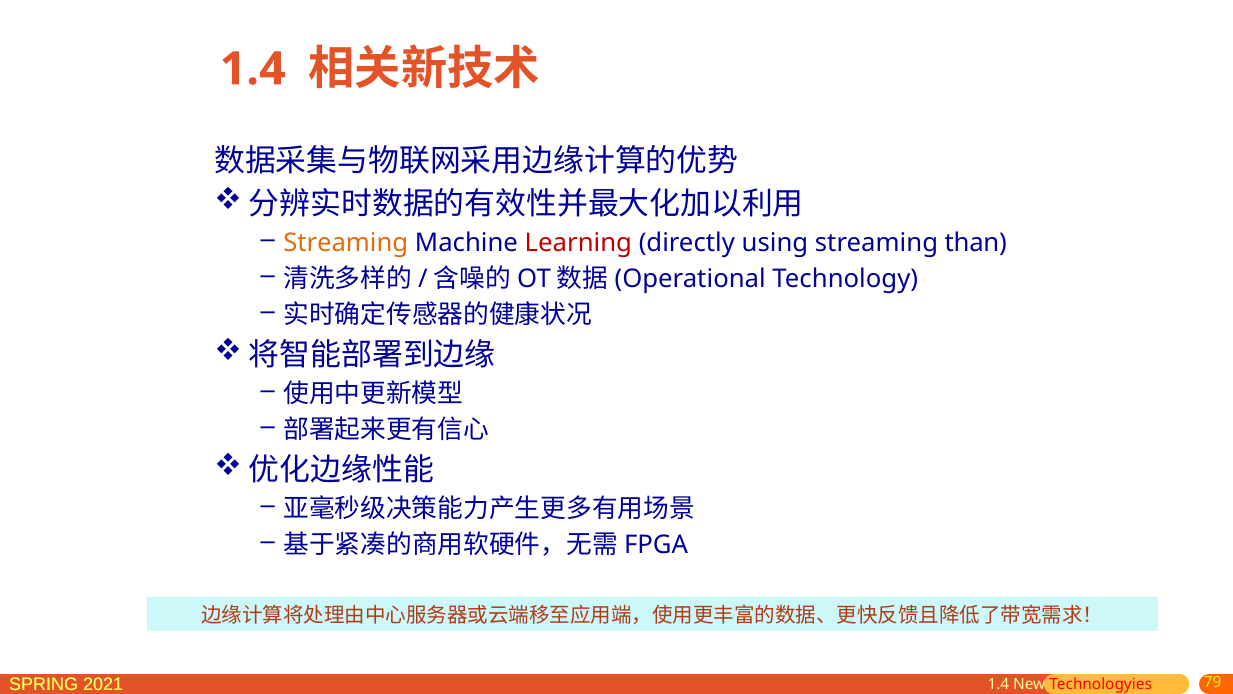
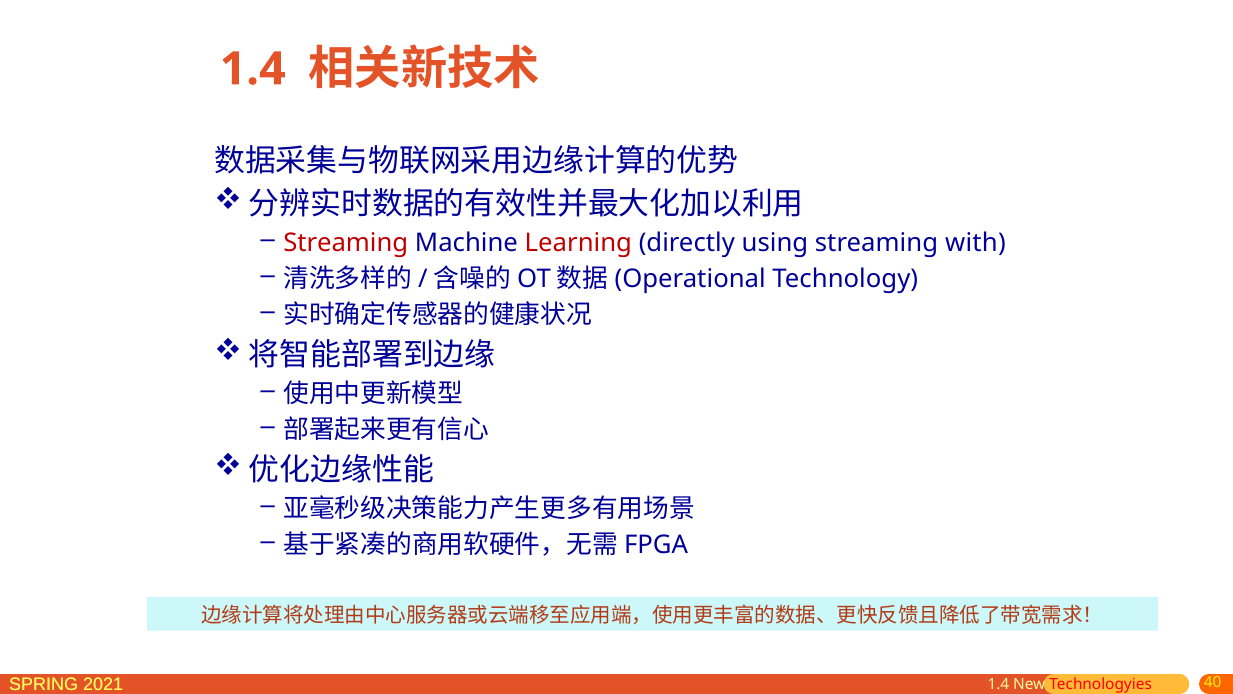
Streaming colour: orange -> red (346, 243)
than: than -> with (975, 243)
79: 79 -> 40 (1213, 682)
